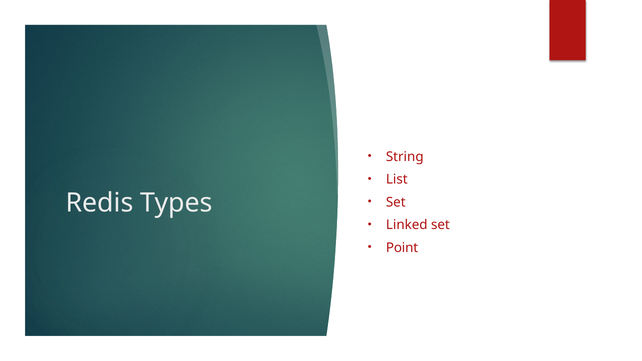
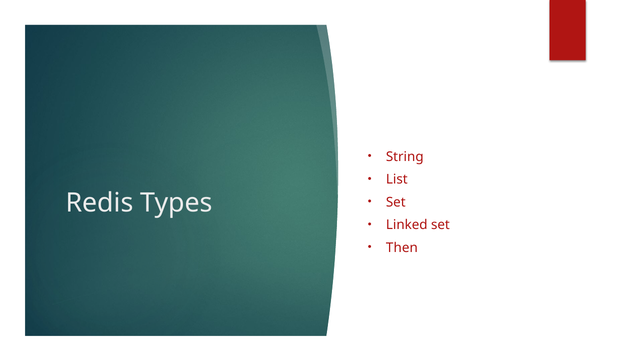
Point: Point -> Then (402, 248)
